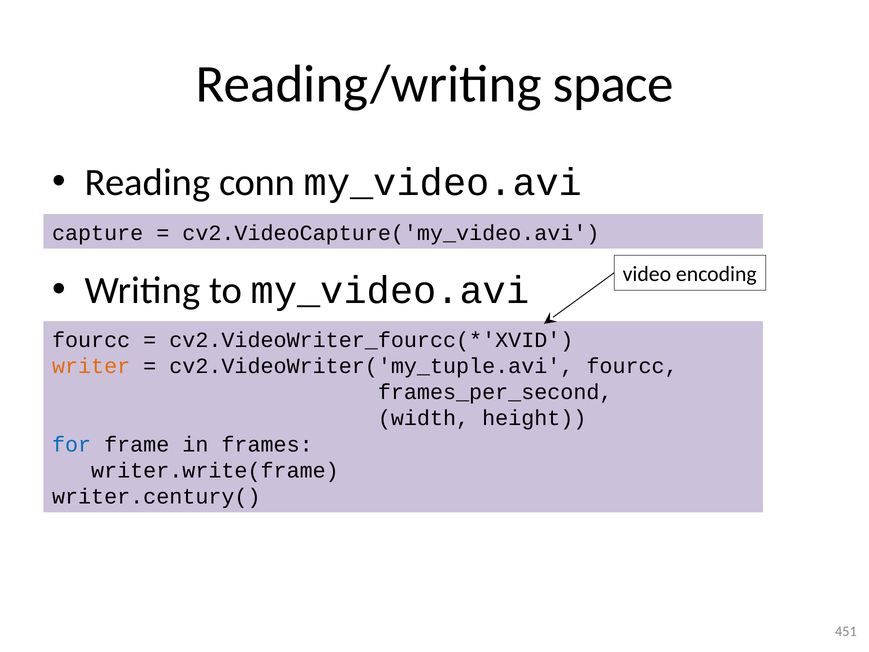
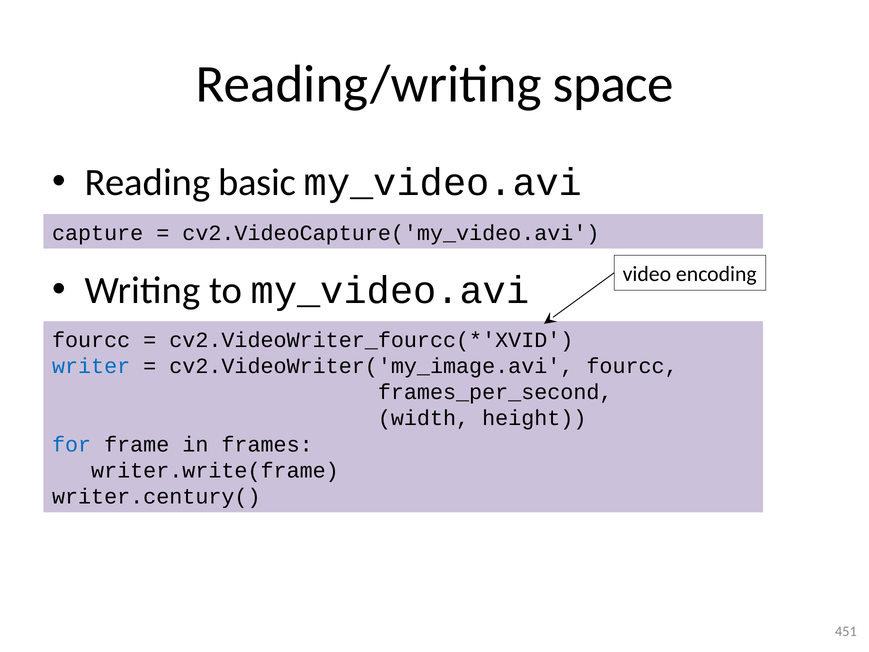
conn: conn -> basic (257, 182)
writer colour: orange -> blue (91, 366)
cv2.VideoWriter('my_tuple.avi: cv2.VideoWriter('my_tuple.avi -> cv2.VideoWriter('my_image.avi (371, 366)
